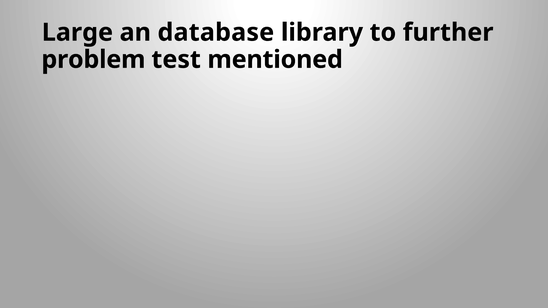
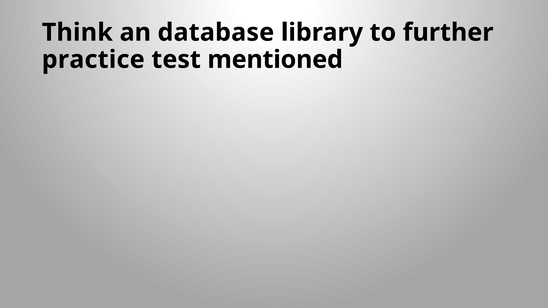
Large: Large -> Think (77, 32)
problem: problem -> practice (93, 60)
